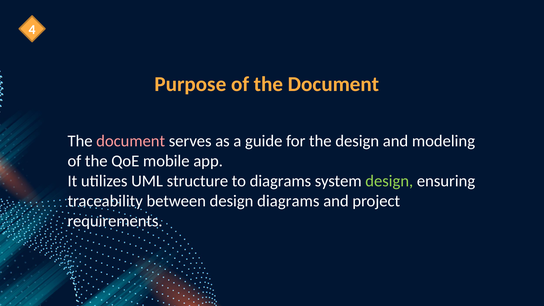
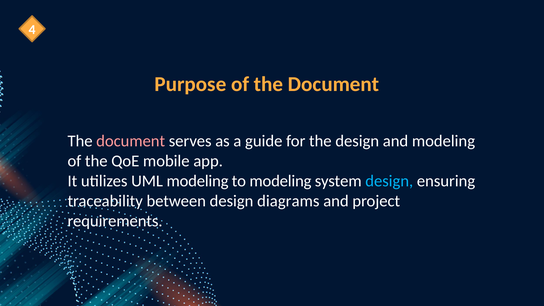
UML structure: structure -> modeling (198, 181)
to diagrams: diagrams -> modeling (280, 181)
design colour: light green -> light blue (389, 181)
